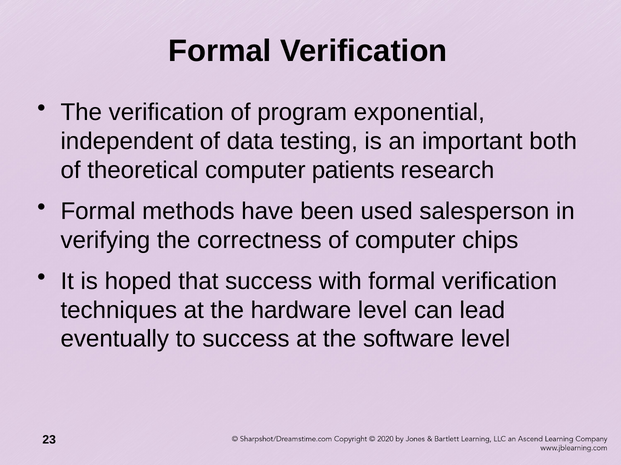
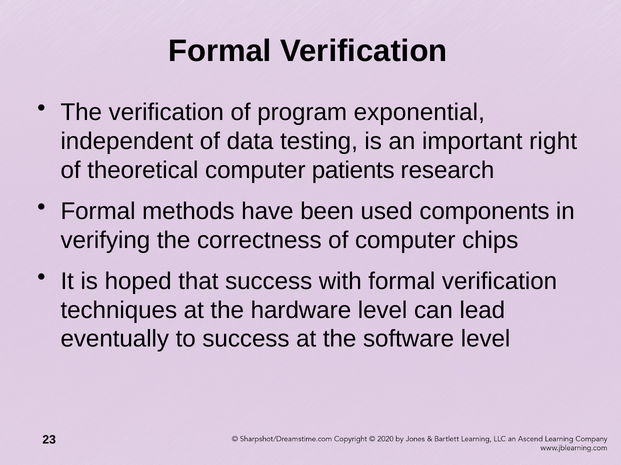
both: both -> right (553, 141)
salesperson: salesperson -> components (484, 212)
